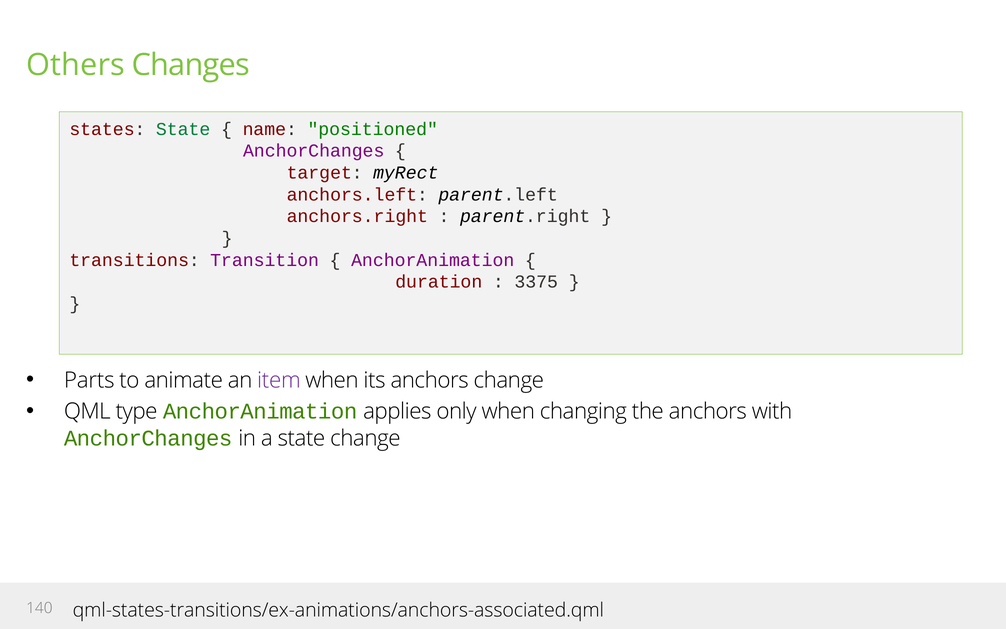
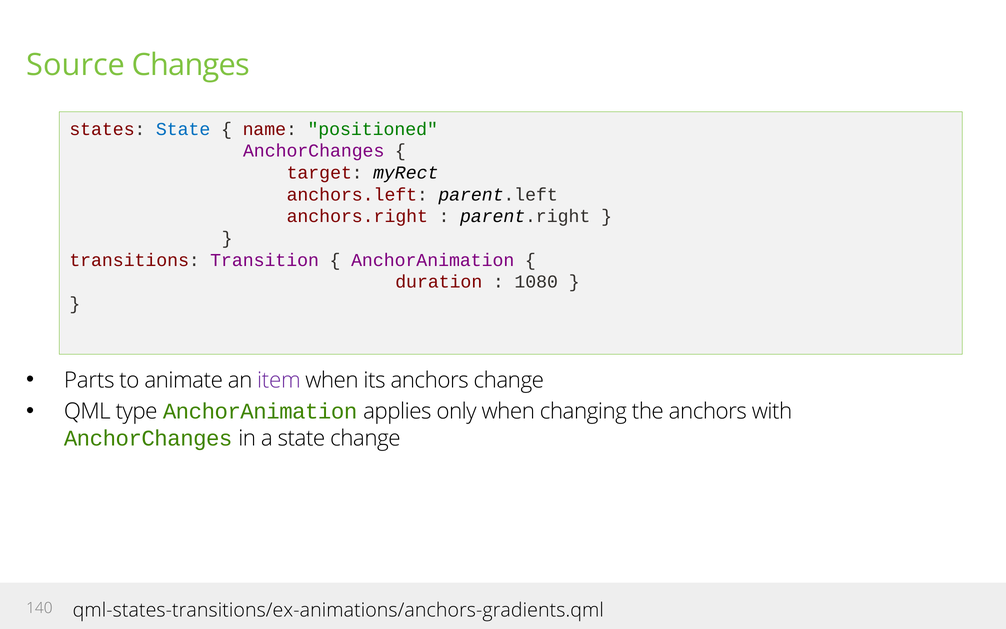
Others: Others -> Source (76, 65)
State colour: green -> blue (183, 129)
3375: 3375 -> 1080 (536, 282)
qml-states-transitions/ex-animations/anchors-associated.qml: qml-states-transitions/ex-animations/anchors-associated.qml -> qml-states-transitions/ex-animations/anchors-gradients.qml (338, 610)
